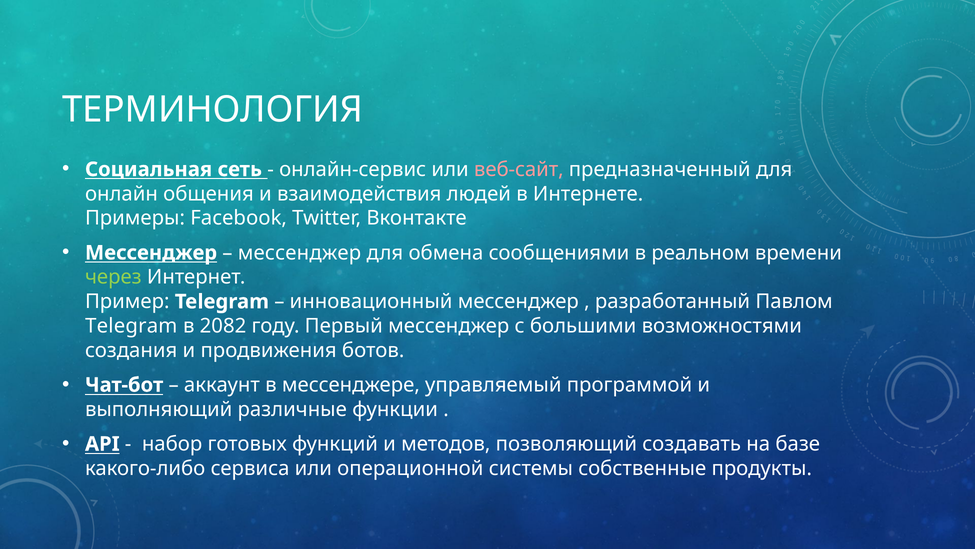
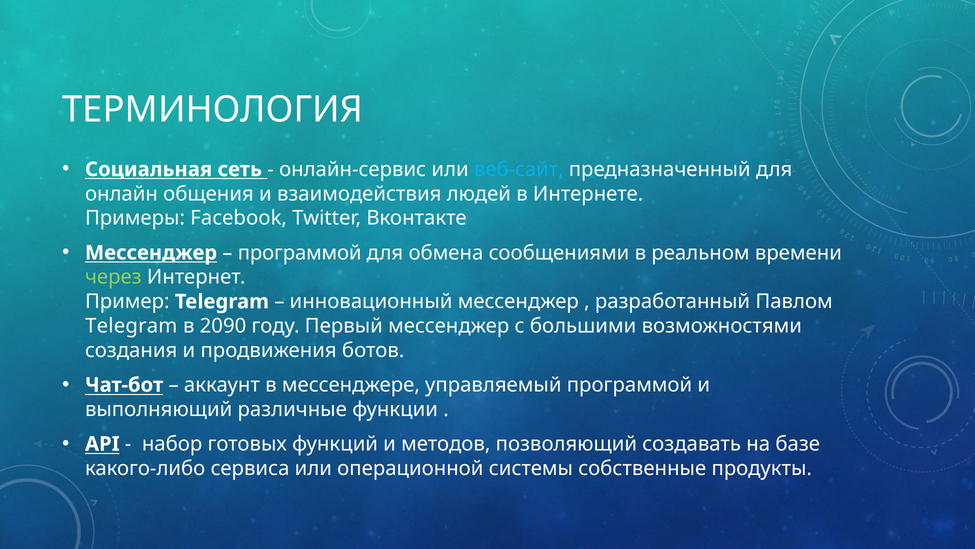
веб-сайт colour: pink -> light blue (519, 169)
мессенджер: мессенджер -> программой (300, 253)
2082: 2082 -> 2090 (223, 326)
